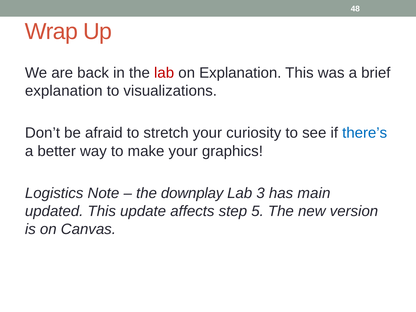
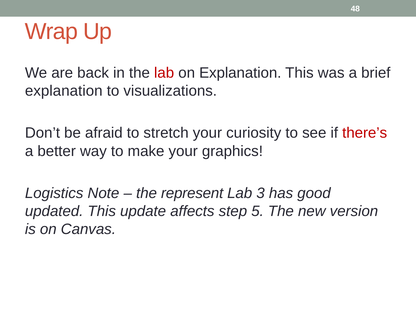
there’s colour: blue -> red (365, 133)
downplay: downplay -> represent (192, 193)
main: main -> good (314, 193)
